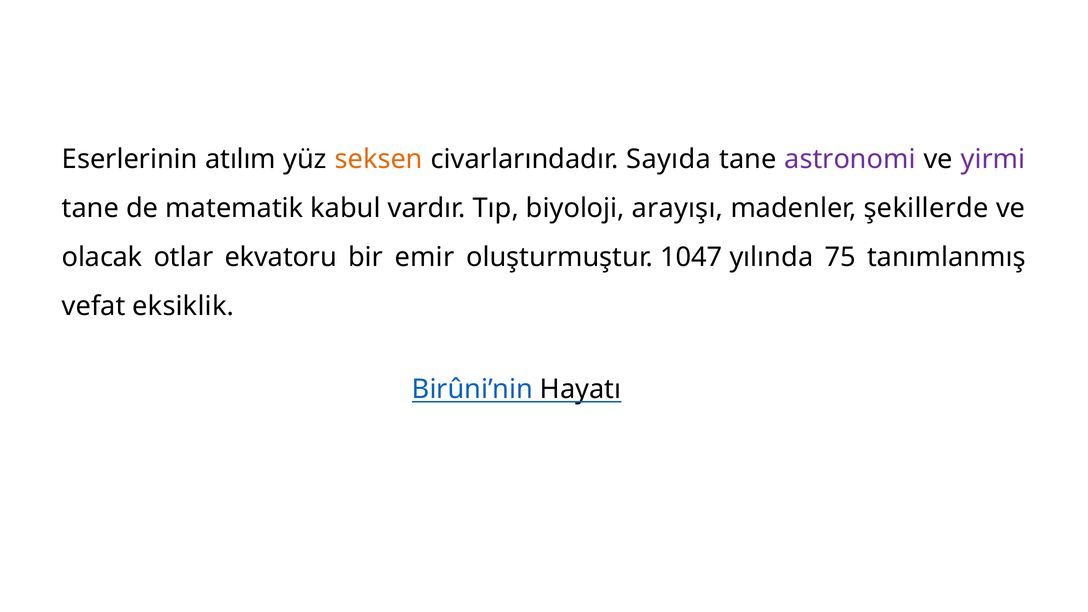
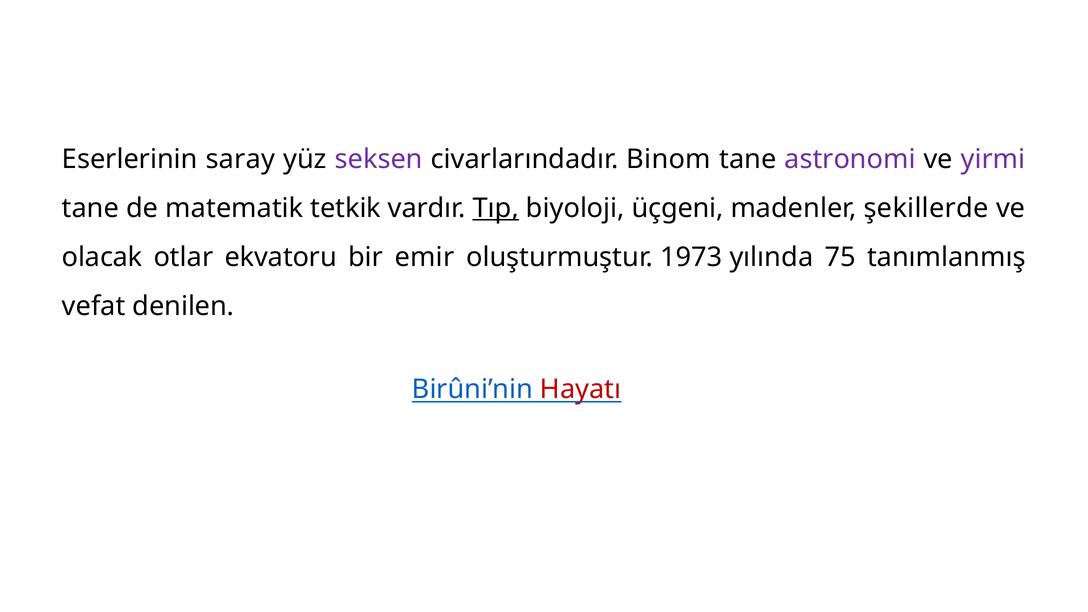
atılım: atılım -> saray (240, 159)
seksen colour: orange -> purple (379, 159)
Sayıda: Sayıda -> Binom (669, 159)
kabul: kabul -> tetkik (346, 208)
Tıp underline: none -> present (496, 208)
arayışı: arayışı -> üçgeni (678, 208)
1047: 1047 -> 1973 (691, 257)
eksiklik: eksiklik -> denilen (183, 306)
Hayatı colour: black -> red (581, 389)
